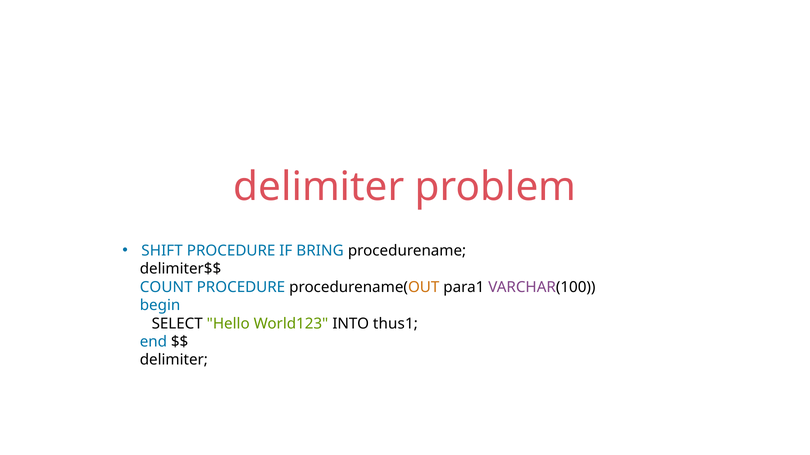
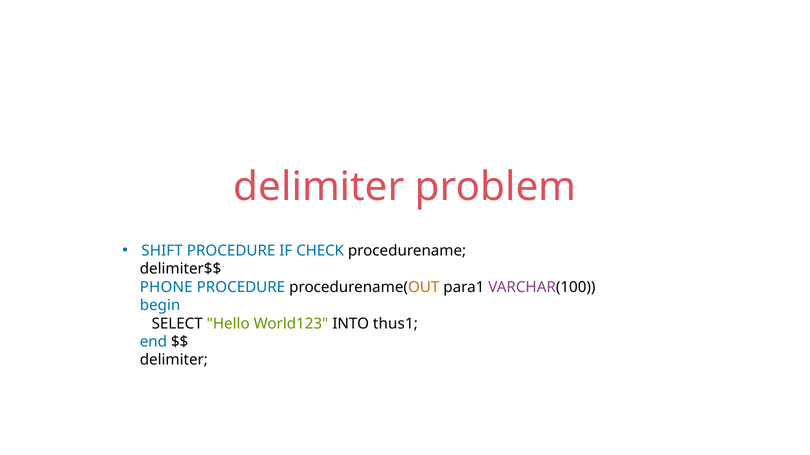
BRING: BRING -> CHECK (320, 251)
COUNT: COUNT -> PHONE (166, 288)
